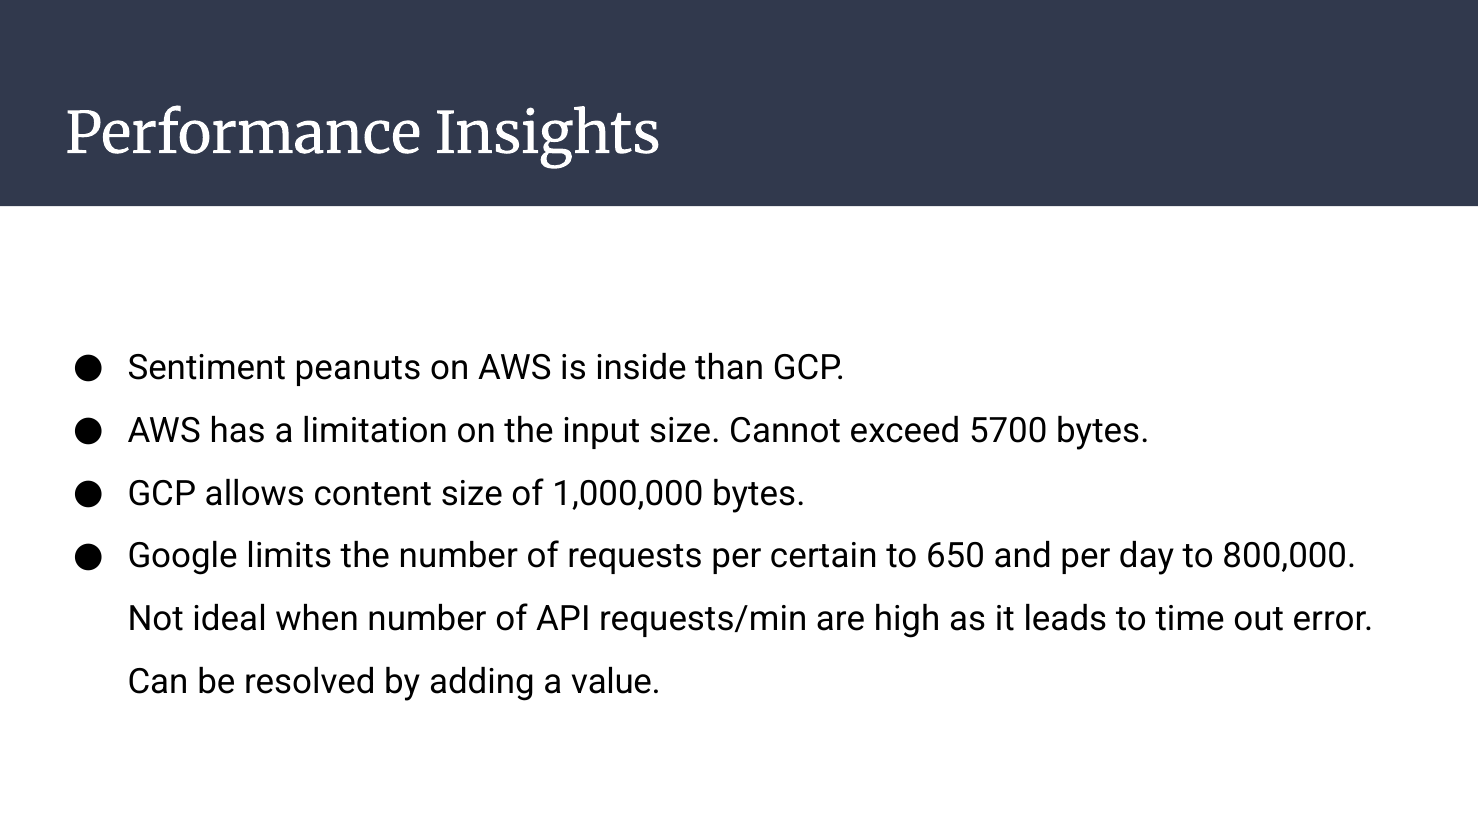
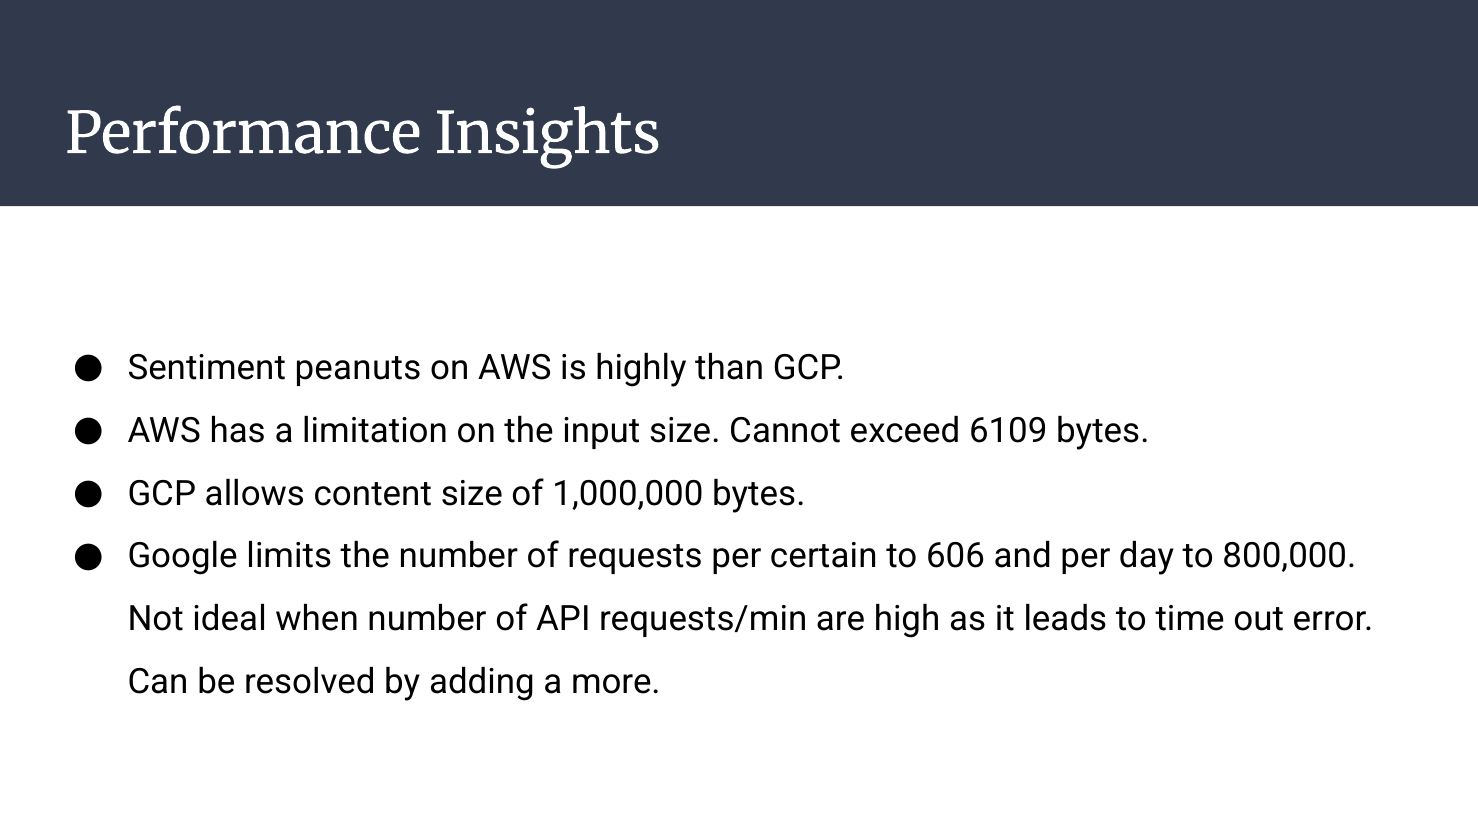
inside: inside -> highly (641, 368)
5700: 5700 -> 6109 (1008, 431)
650: 650 -> 606 (955, 557)
value: value -> more (616, 682)
